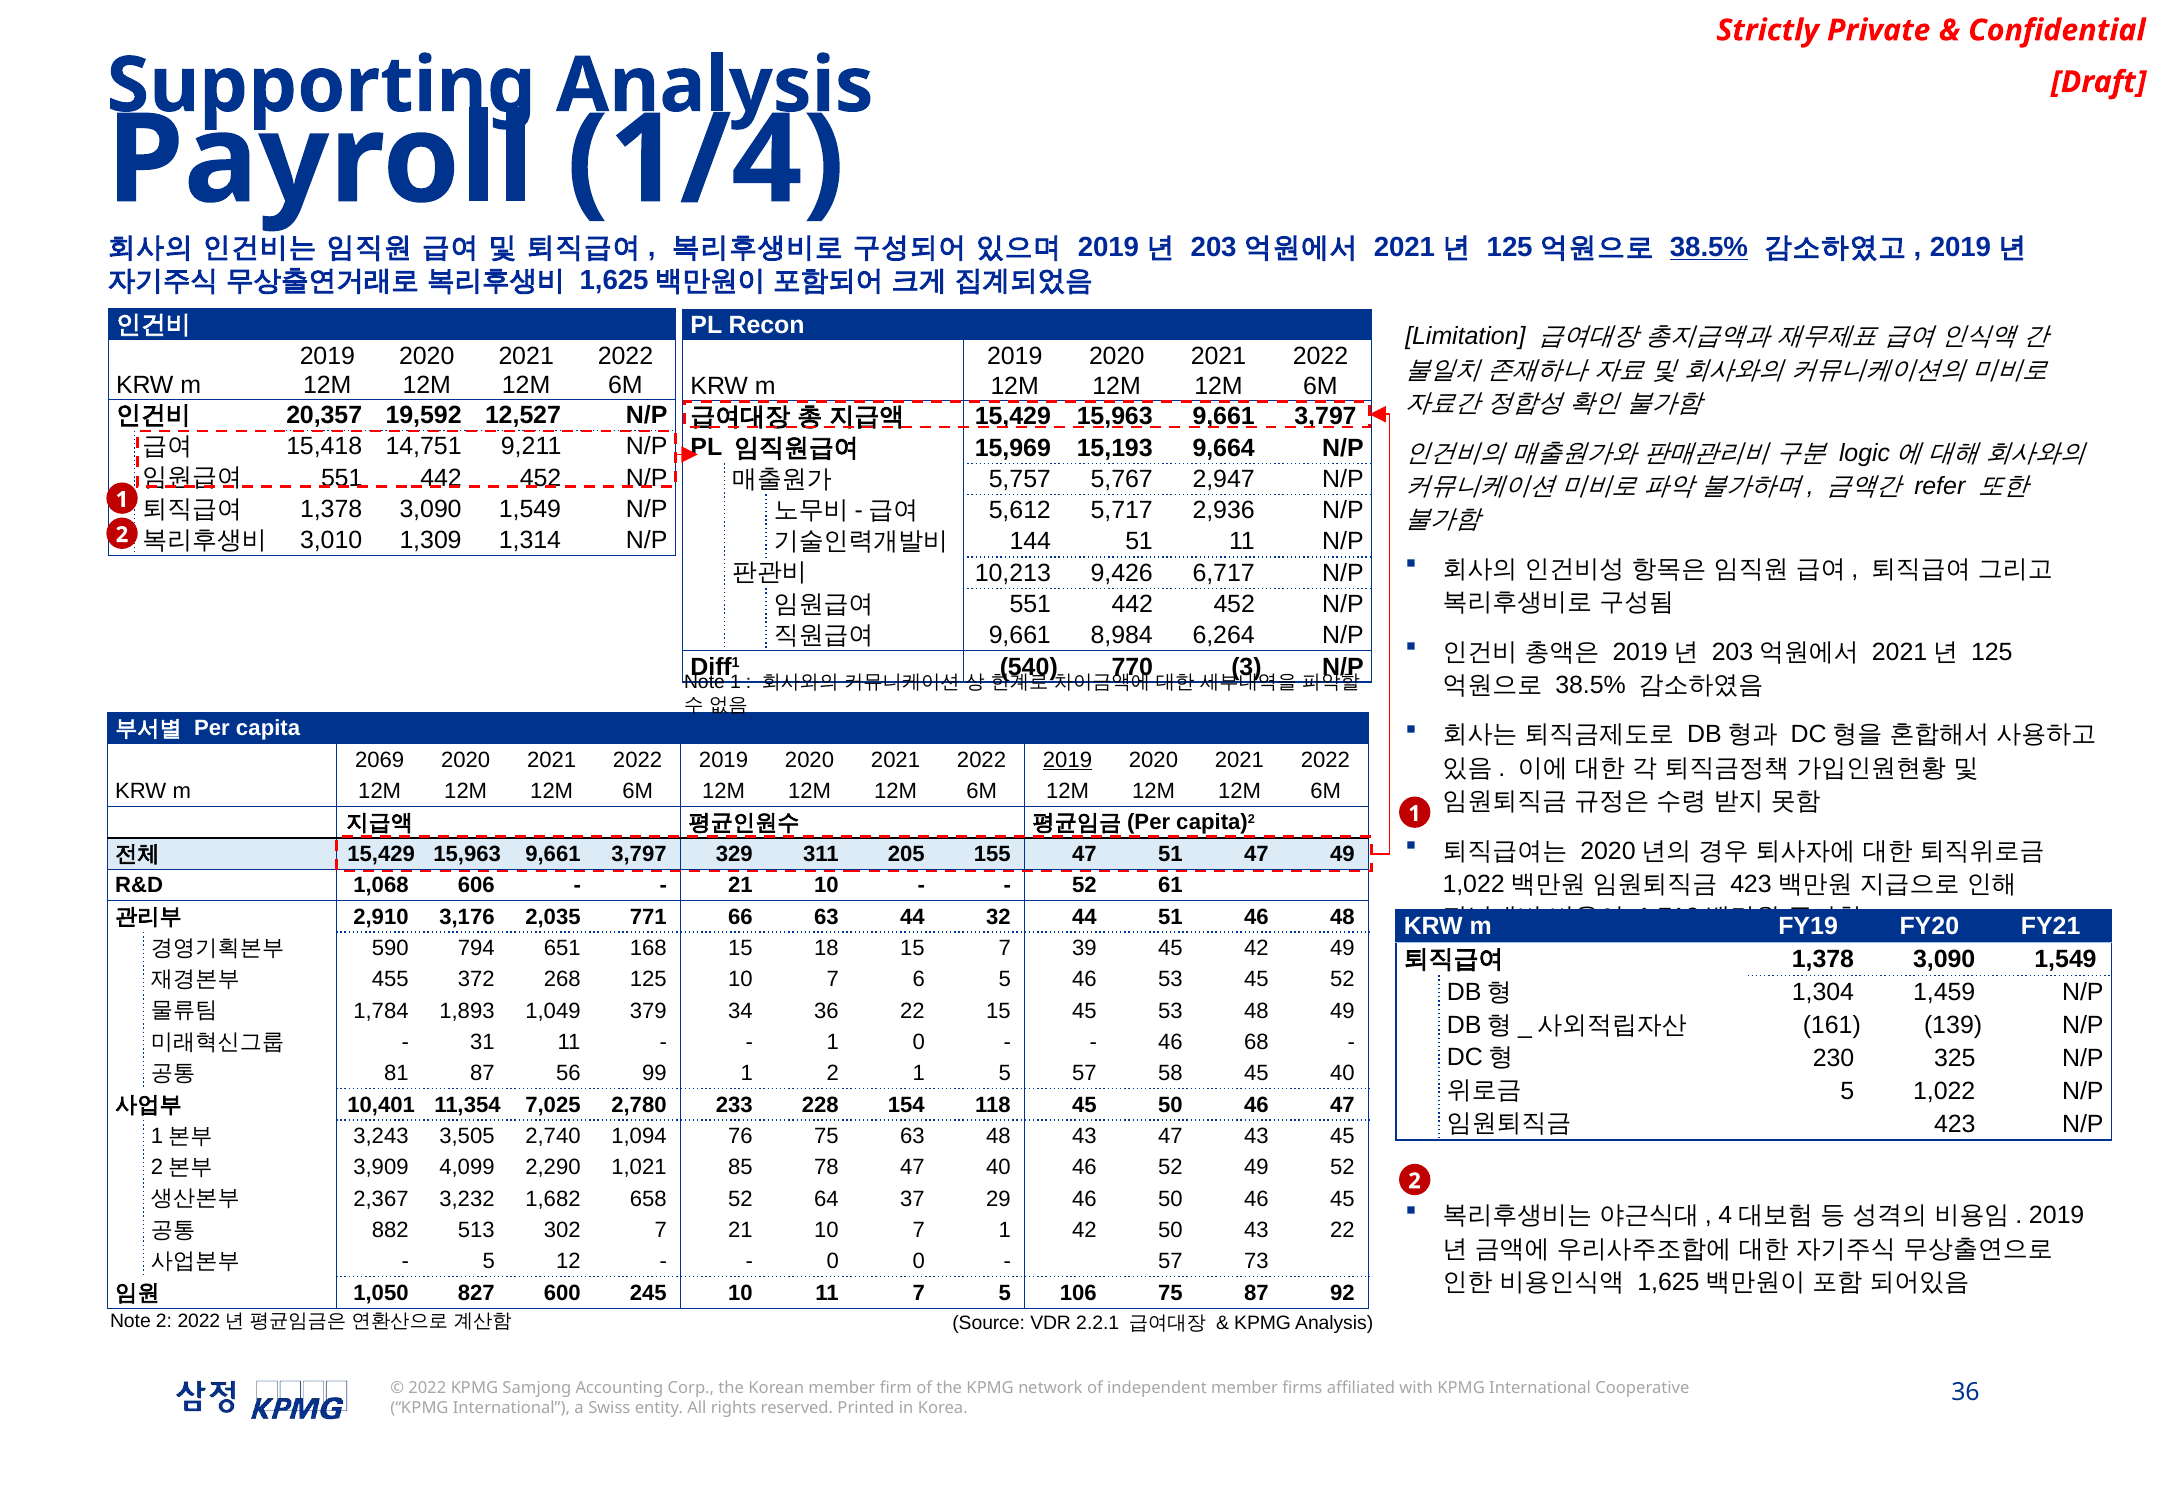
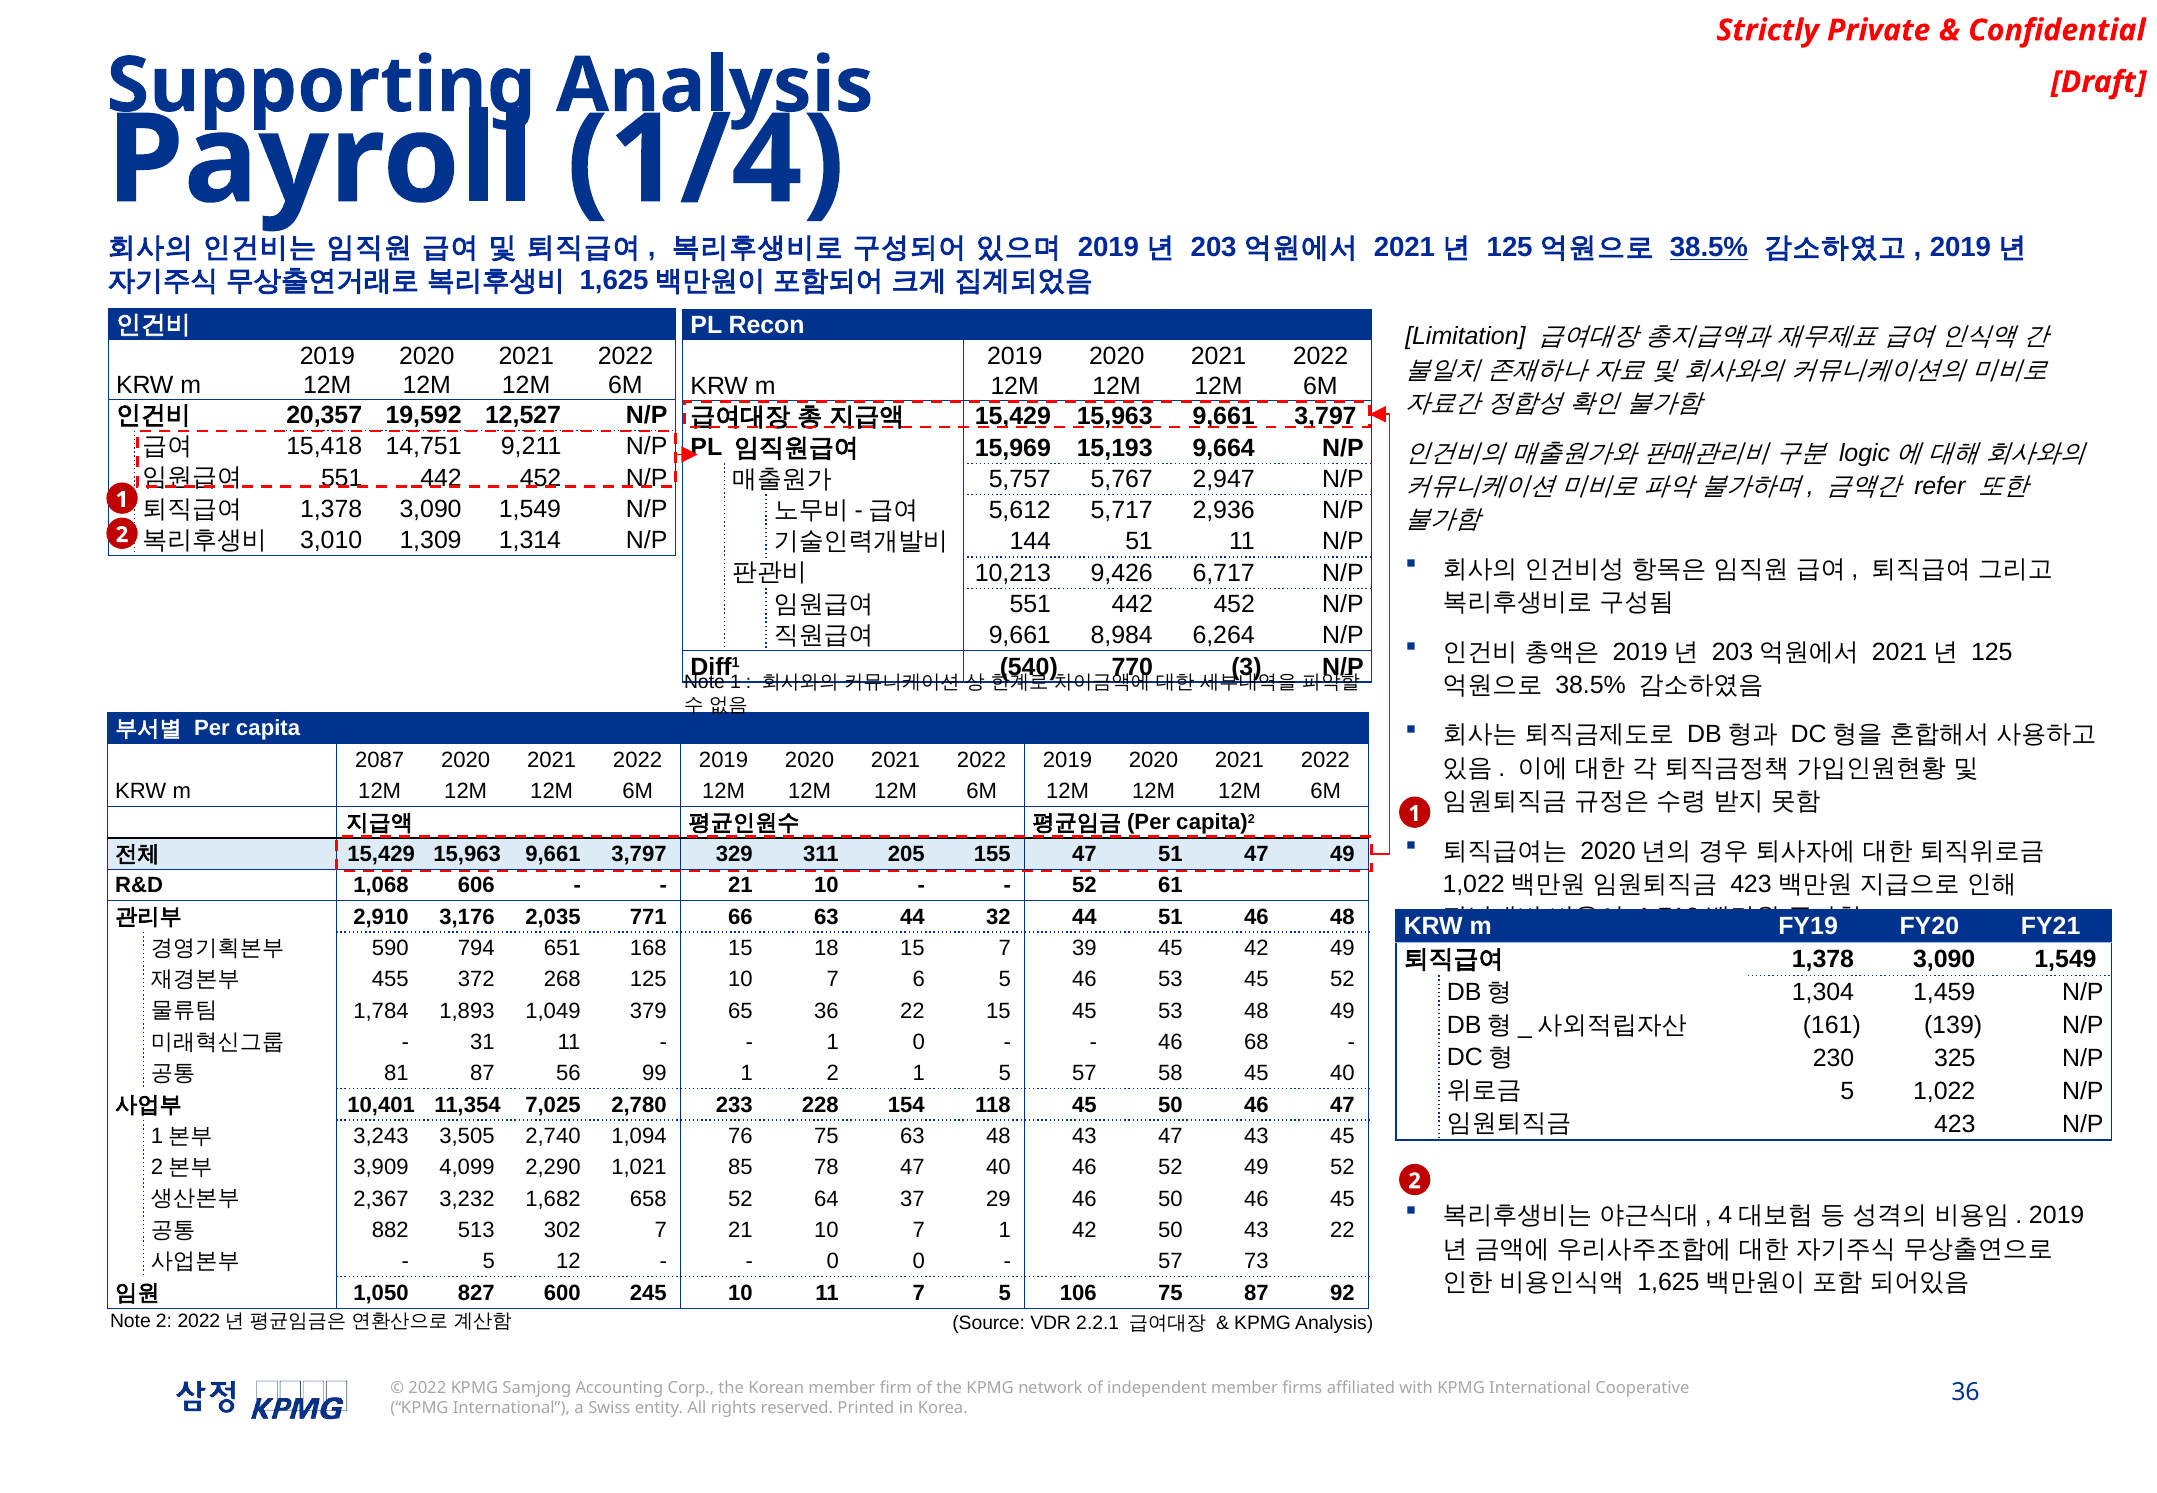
2069: 2069 -> 2087 (380, 760)
2019 underline: present -> none (1068, 760)
34: 34 -> 65 (740, 1011)
